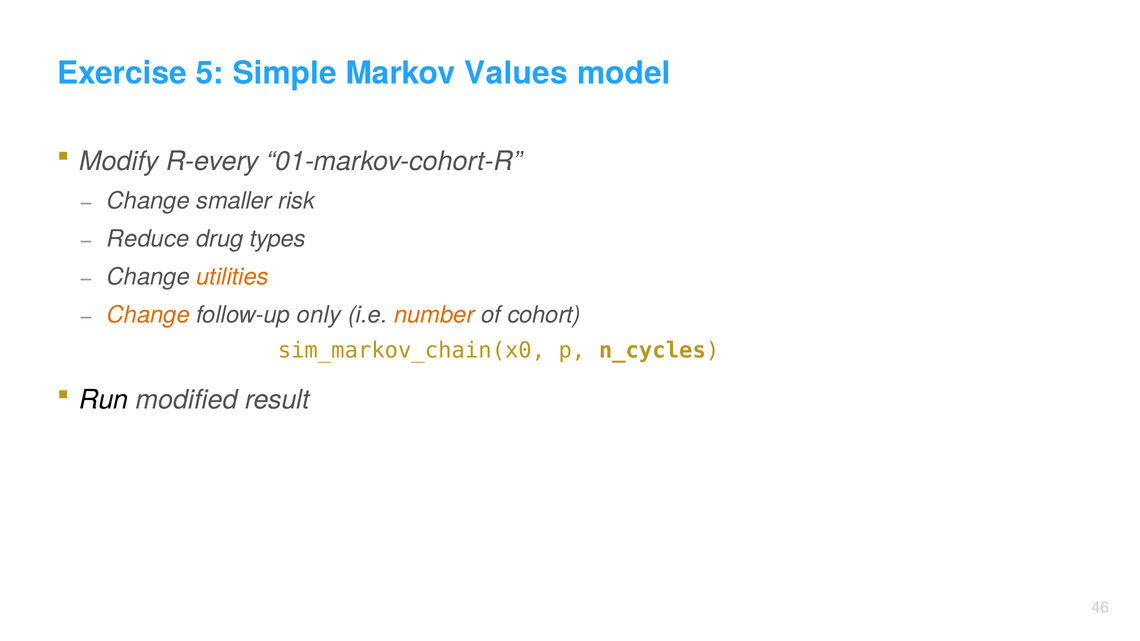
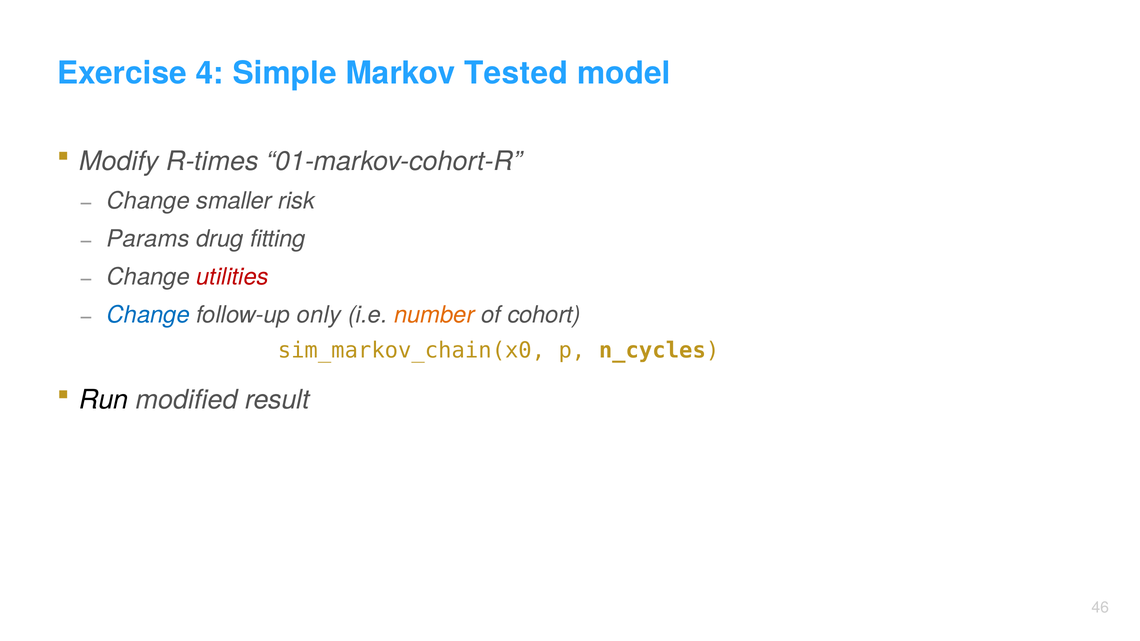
5: 5 -> 4 (210, 73)
Values: Values -> Tested (516, 73)
R-every: R-every -> R-times (212, 162)
Reduce: Reduce -> Params (148, 239)
types: types -> fitting (278, 239)
utilities colour: orange -> red (232, 277)
Change colour: orange -> blue (148, 315)
